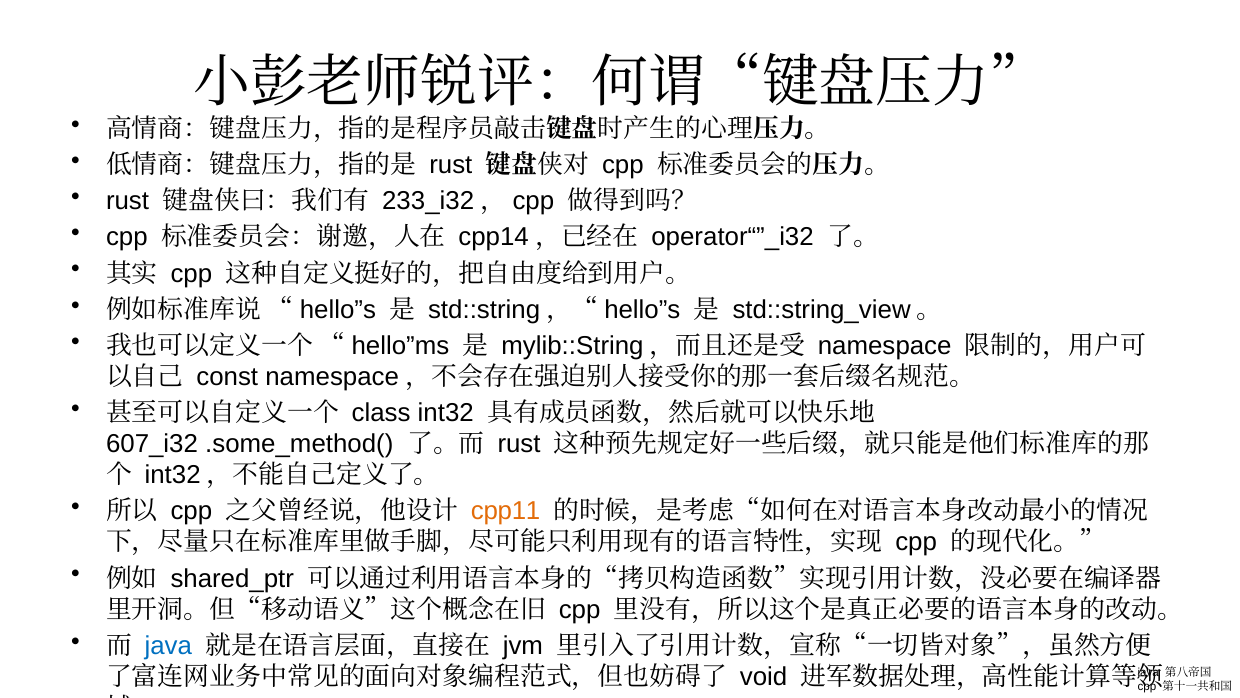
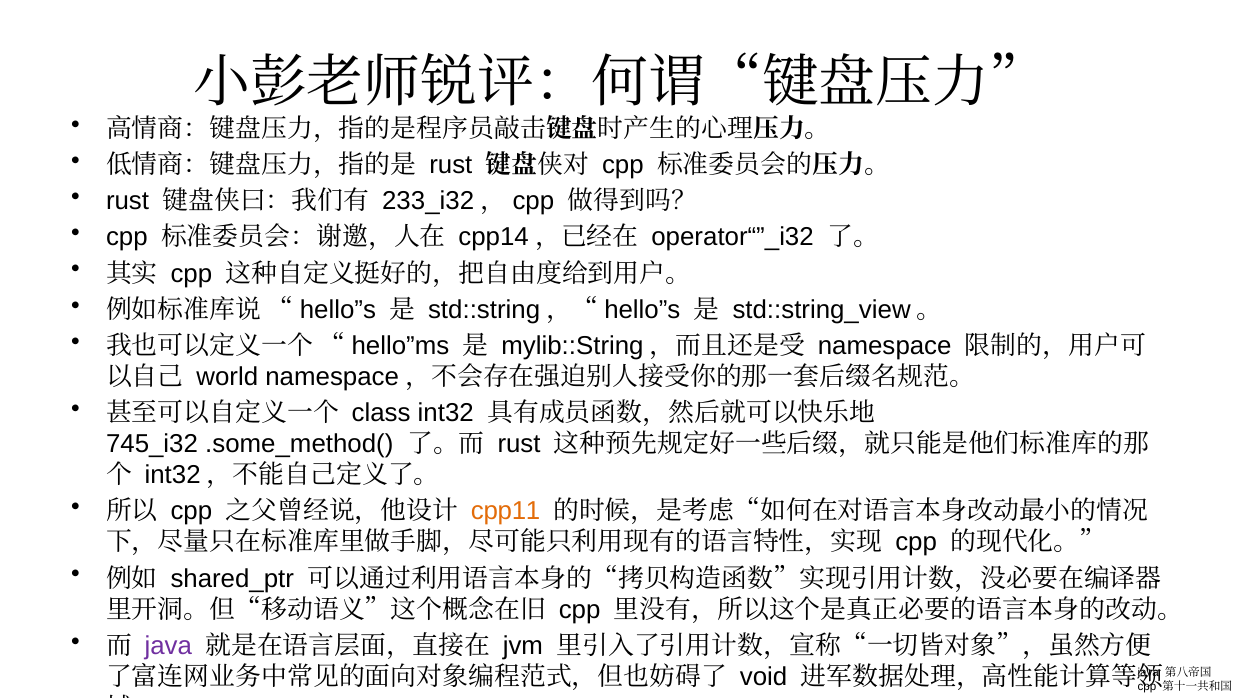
const: const -> world (227, 377)
607_i32: 607_i32 -> 745_i32 (152, 444)
java colour: blue -> purple (168, 645)
